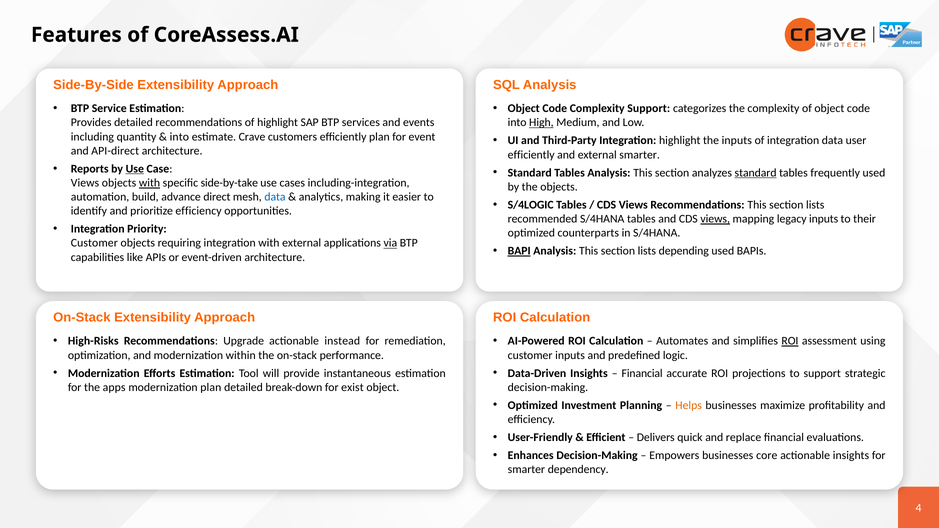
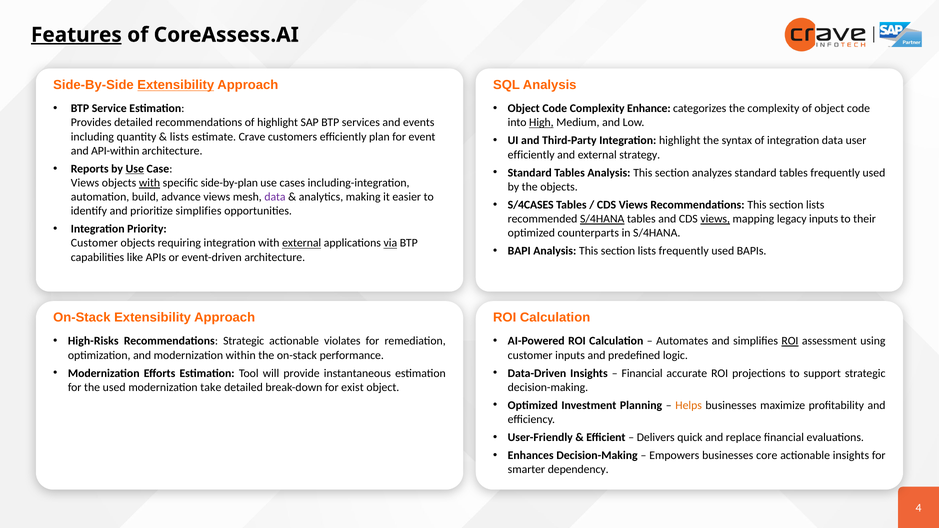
Features underline: none -> present (76, 35)
Extensibility underline: none -> present (176, 85)
Complexity Support: Support -> Enhance (649, 109)
into: into -> lists (179, 137)
the inputs: inputs -> syntax (737, 141)
API-direct: API-direct -> API-within (115, 151)
external smarter: smarter -> strategy (640, 155)
standard underline: present -> none (756, 173)
side-by-take: side-by-take -> side-by-plan (229, 183)
advance direct: direct -> views (217, 197)
data colour: blue -> purple (275, 197)
S/4LOGIC: S/4LOGIC -> S/4CASES (531, 205)
prioritize efficiency: efficiency -> simplifies (199, 211)
S/4HANA underline: none -> present (602, 219)
external underline: none -> present (302, 243)
BAPI underline: present -> none (519, 251)
lists depending: depending -> frequently (684, 251)
Recommendations Upgrade: Upgrade -> Strategic (244, 341)
instead: instead -> violates (342, 341)
the apps: apps -> used (114, 387)
modernization plan: plan -> take (211, 387)
